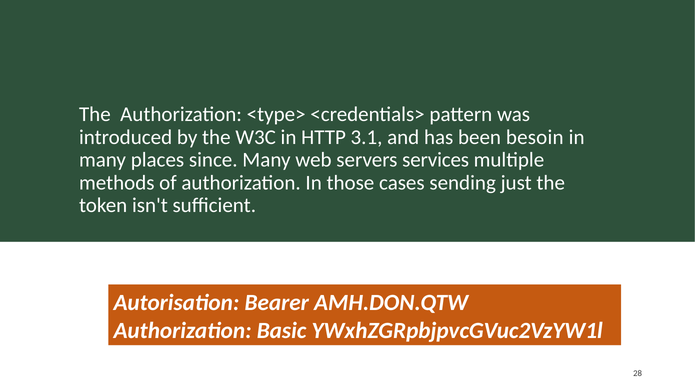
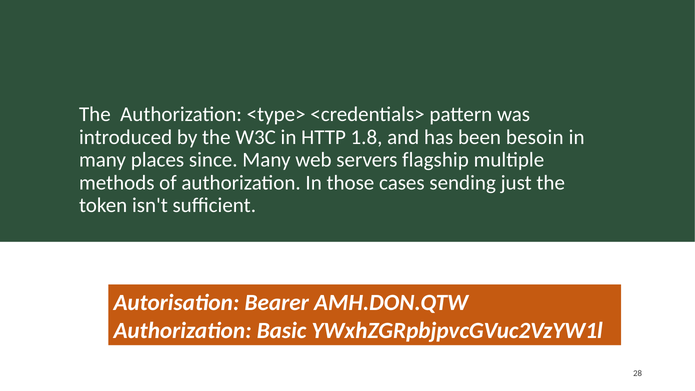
3.1: 3.1 -> 1.8 (366, 137)
services: services -> flagship (436, 160)
